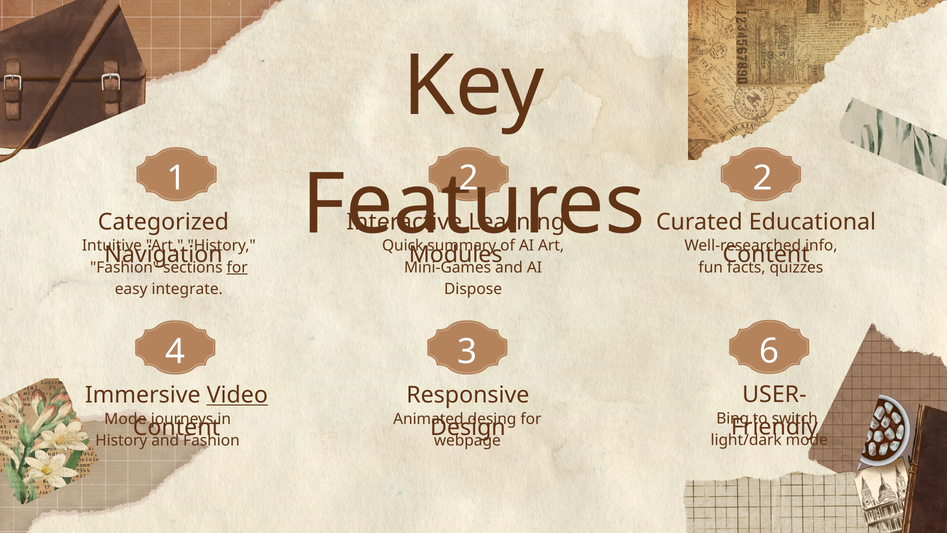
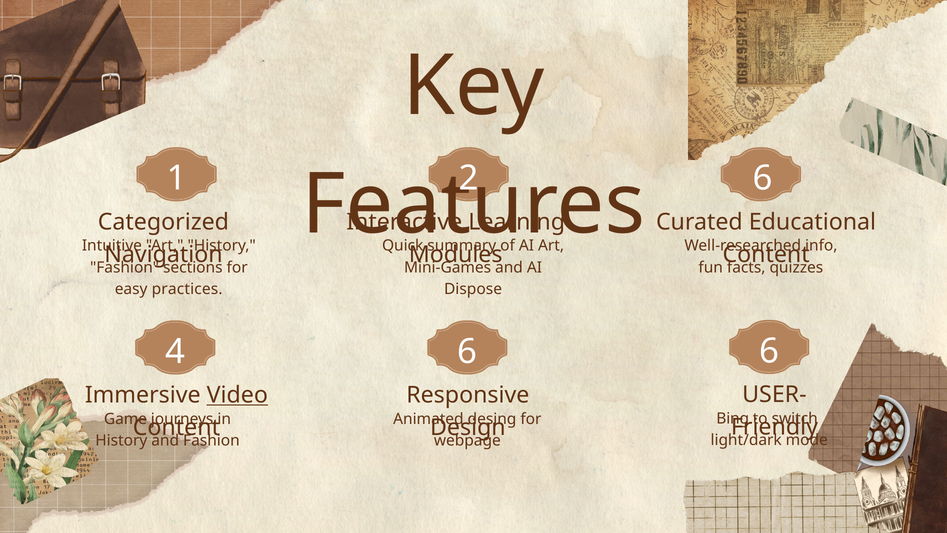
2: 2 -> 6 (762, 178)
for underline: present -> none (237, 267)
integrate: integrate -> practices (187, 289)
4 3: 3 -> 6 (467, 351)
Mode: Mode -> Game (125, 419)
